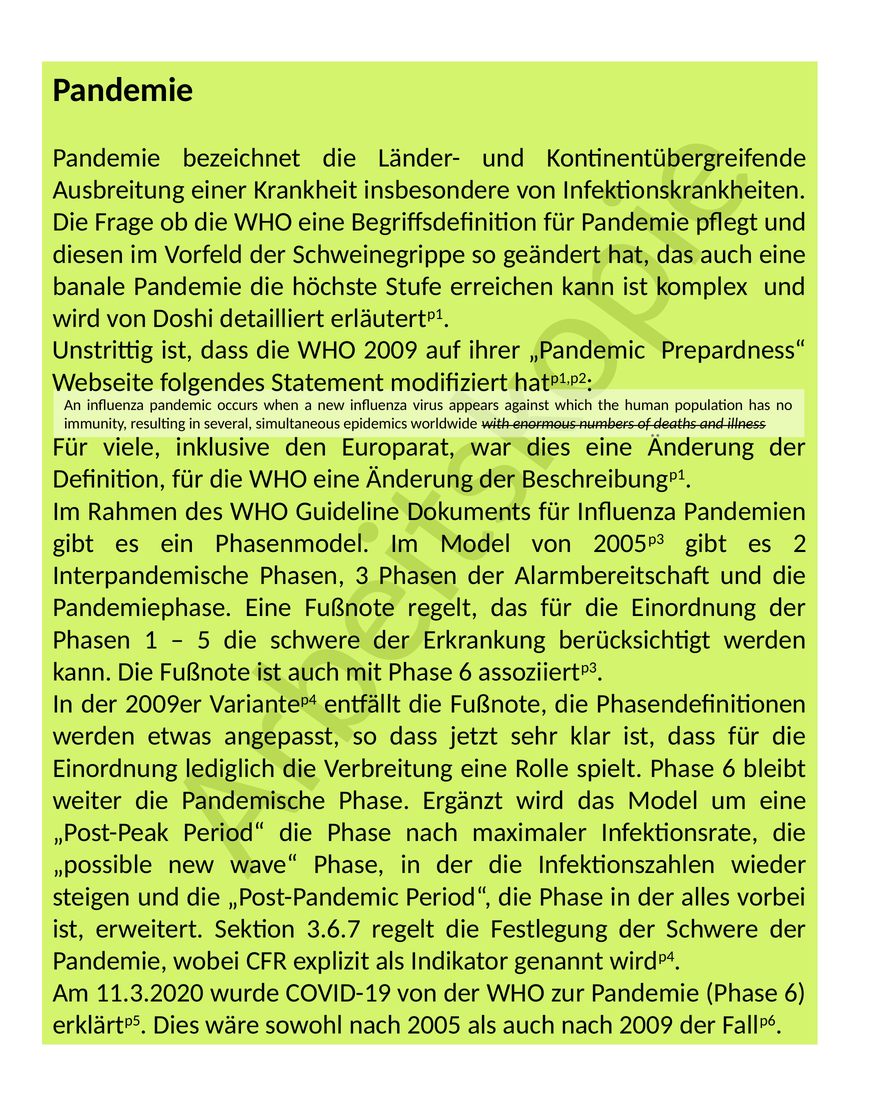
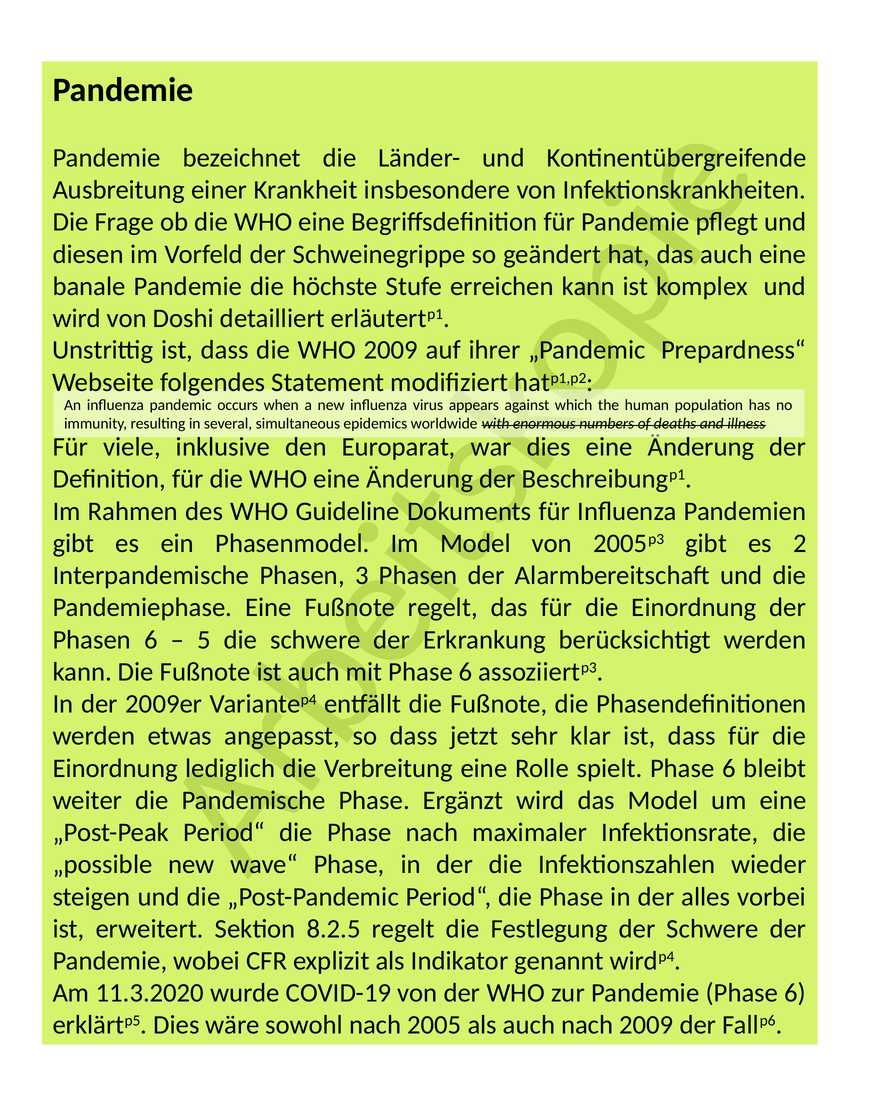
Phasen 1: 1 -> 6 (151, 640)
3.6.7: 3.6.7 -> 8.2.5 (334, 929)
